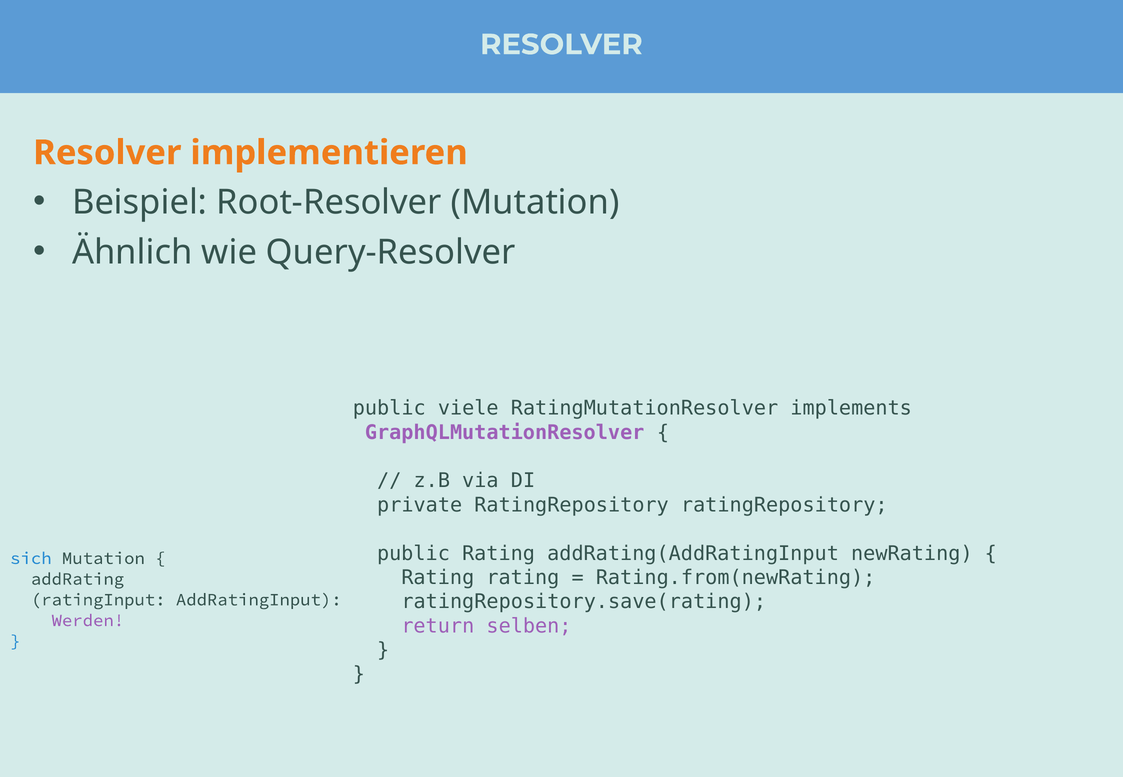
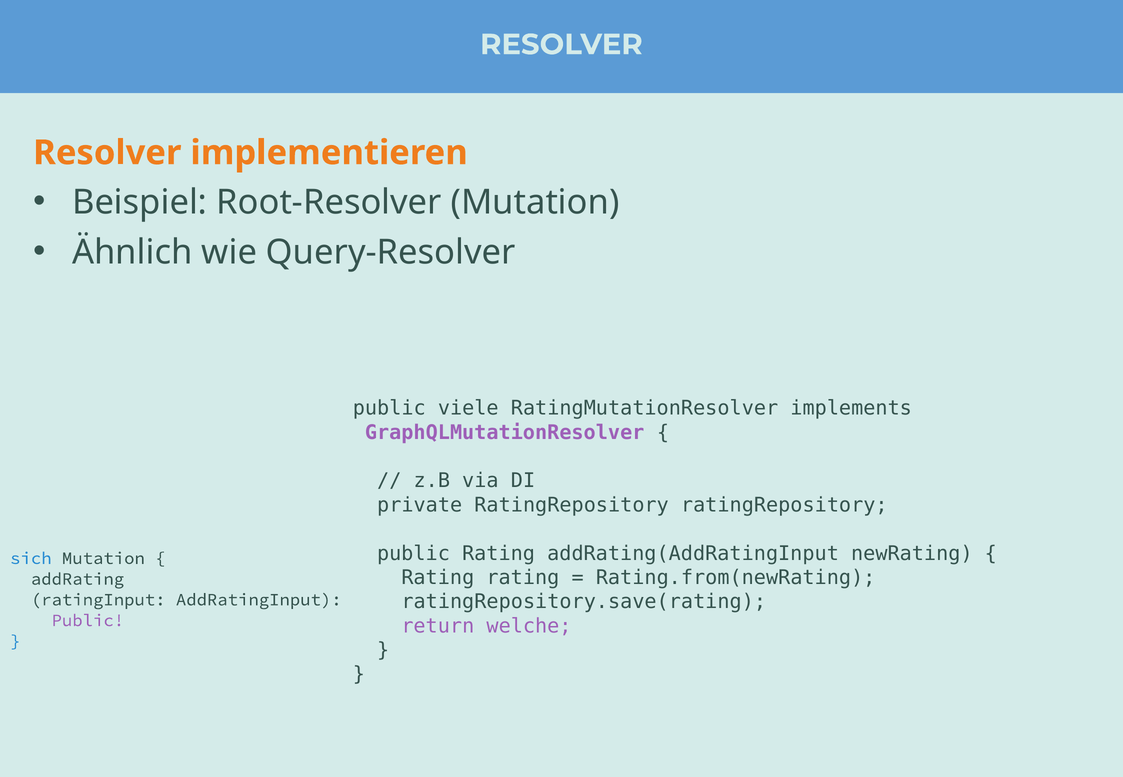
Werden: Werden -> Public (88, 621)
selben: selben -> welche (529, 626)
